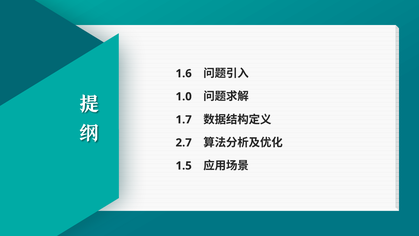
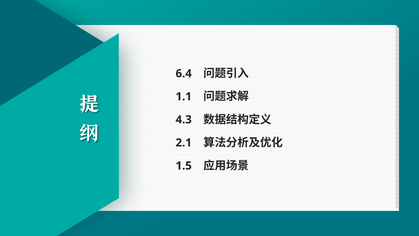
1.6: 1.6 -> 6.4 (184, 73)
1.0: 1.0 -> 1.1 (184, 96)
1.7: 1.7 -> 4.3 (184, 119)
2.7: 2.7 -> 2.1 (184, 143)
